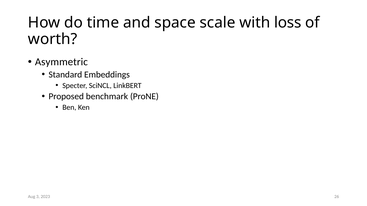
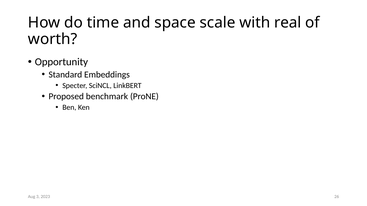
loss: loss -> real (288, 23)
Asymmetric: Asymmetric -> Opportunity (61, 62)
